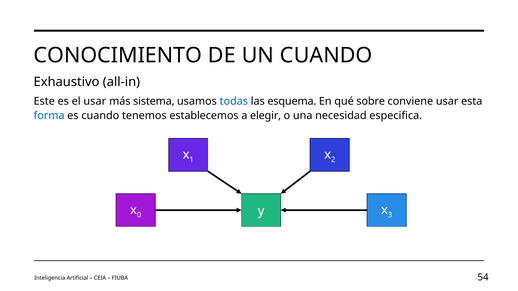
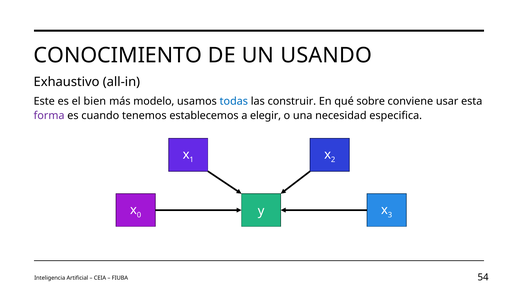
UN CUANDO: CUANDO -> USANDO (326, 56)
el usar: usar -> bien (95, 102)
sistema: sistema -> modelo (154, 102)
esquema: esquema -> construir (292, 102)
forma colour: blue -> purple (49, 116)
